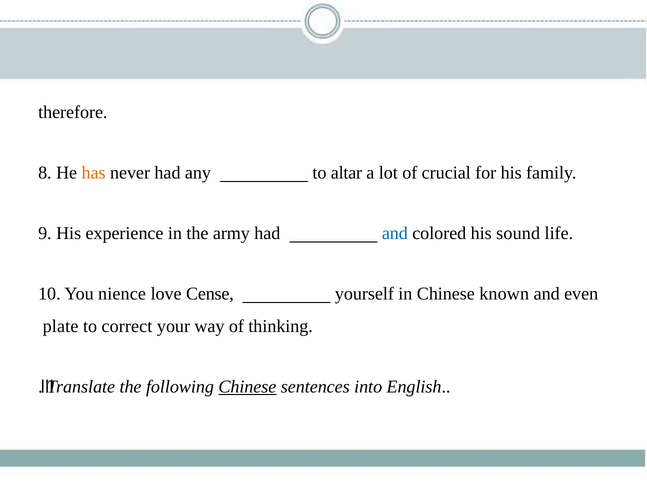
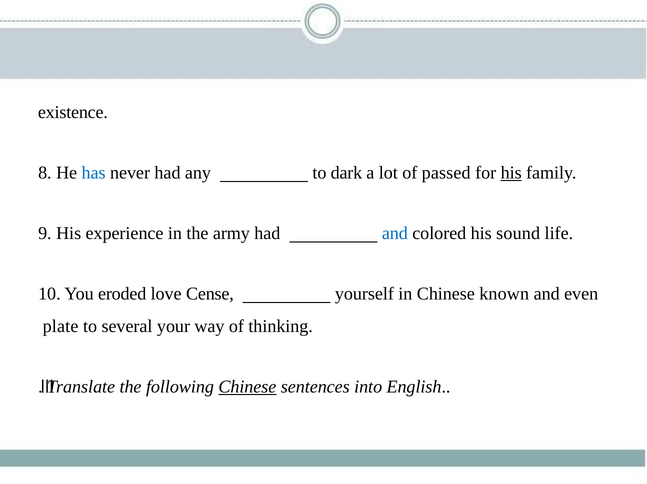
therefore: therefore -> existence (73, 112)
has colour: orange -> blue (94, 173)
altar: altar -> dark (346, 173)
crucial: crucial -> passed (446, 173)
his underline: none -> present (511, 173)
nience: nience -> eroded (122, 294)
correct: correct -> several (127, 326)
